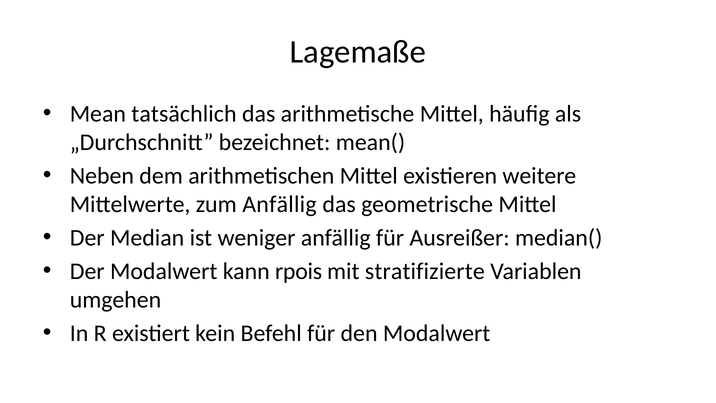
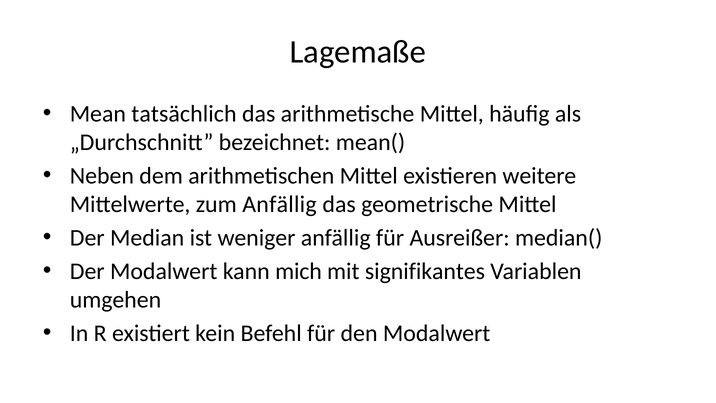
rpois: rpois -> mich (298, 271)
stratifizierte: stratifizierte -> signifikantes (425, 271)
